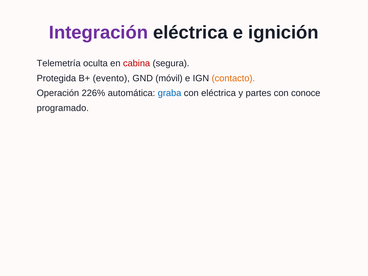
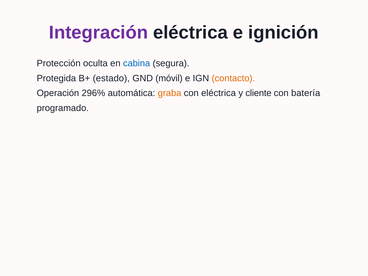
Telemetría: Telemetría -> Protección (59, 63)
cabina colour: red -> blue (137, 63)
evento: evento -> estado (111, 78)
226%: 226% -> 296% (93, 93)
graba colour: blue -> orange (170, 93)
partes: partes -> cliente (259, 93)
conoce: conoce -> batería (306, 93)
